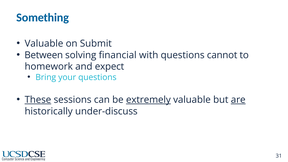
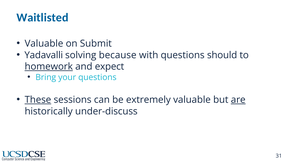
Something: Something -> Waitlisted (43, 18)
Between: Between -> Yadavalli (44, 55)
financial: financial -> because (118, 55)
cannot: cannot -> should (222, 55)
homework underline: none -> present (49, 67)
extremely underline: present -> none (148, 100)
